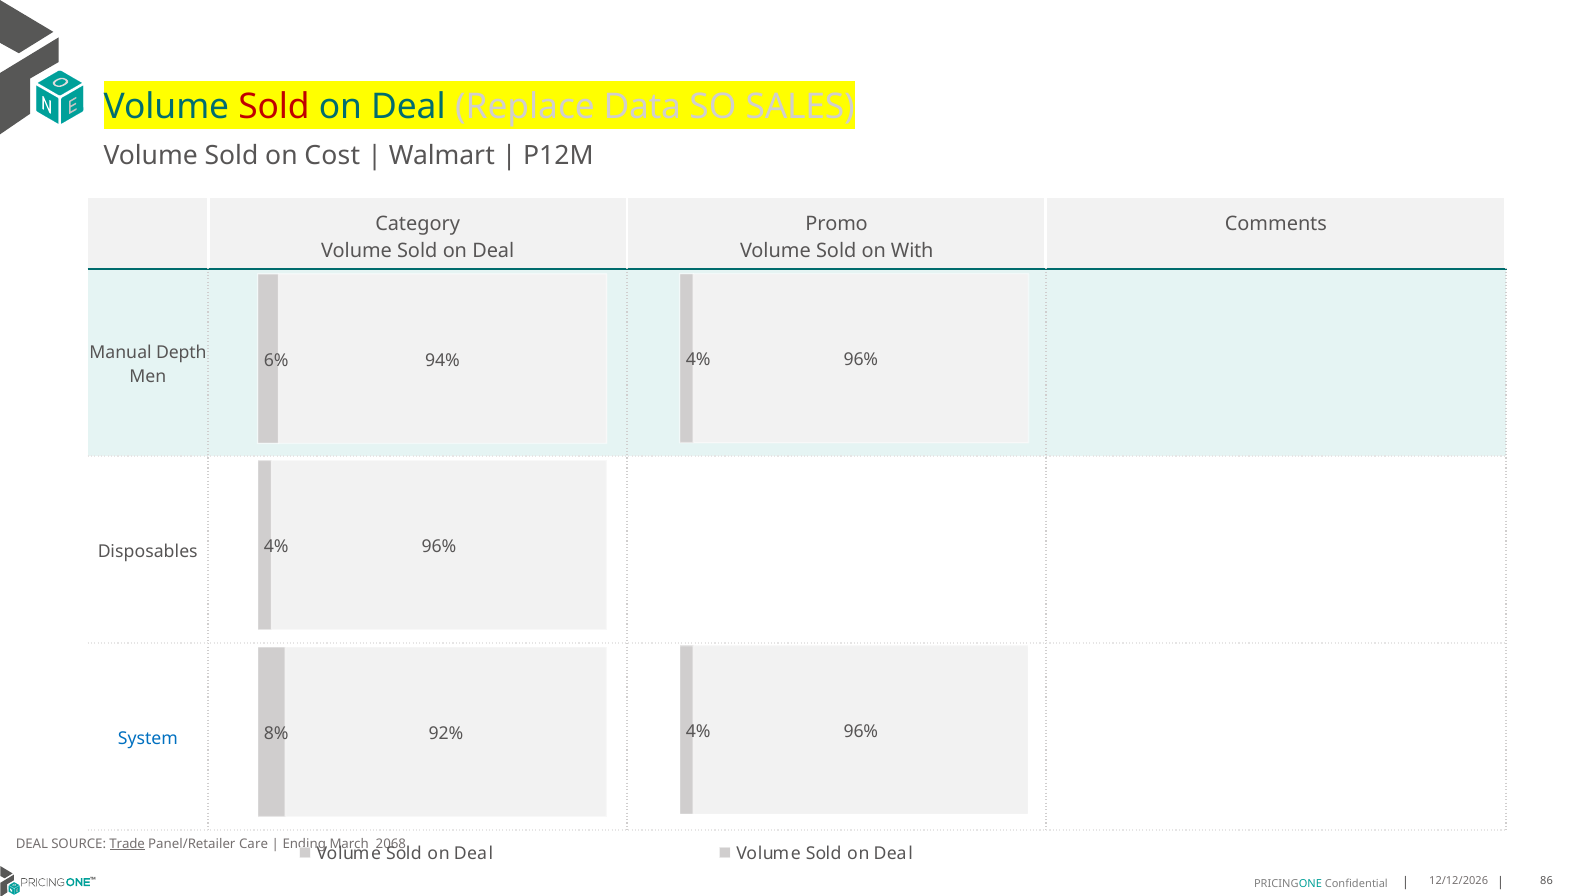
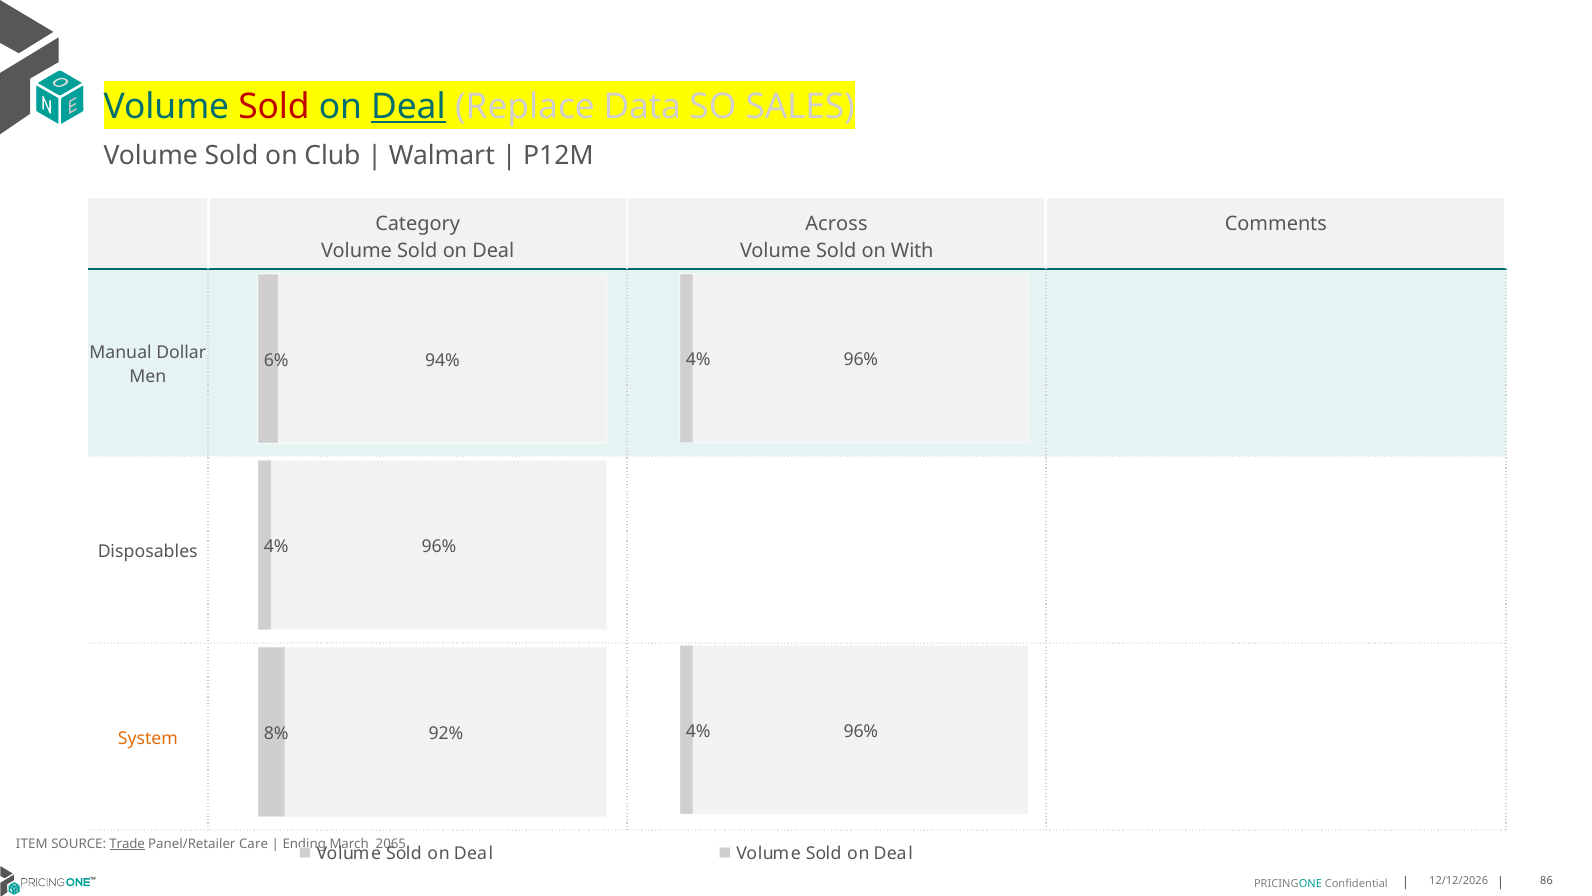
Deal underline: none -> present (408, 107)
Cost: Cost -> Club (332, 155)
Promo: Promo -> Across (836, 224)
Depth: Depth -> Dollar (181, 352)
System colour: blue -> orange (148, 738)
DEAL: DEAL -> ITEM (32, 843)
2068: 2068 -> 2065 (391, 843)
